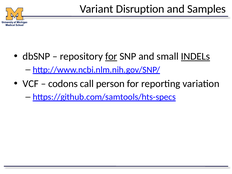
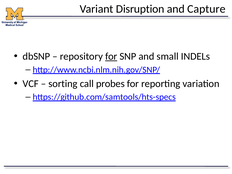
Samples: Samples -> Capture (206, 9)
INDELs underline: present -> none (195, 56)
codons: codons -> sorting (63, 84)
person: person -> probes (110, 84)
